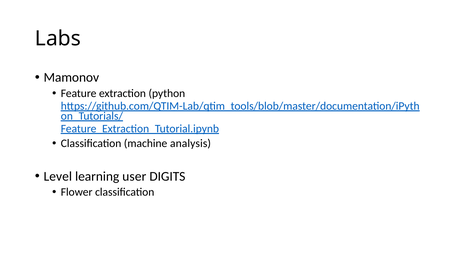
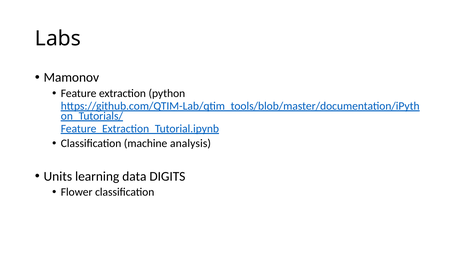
Level: Level -> Units (58, 176)
user: user -> data (134, 176)
